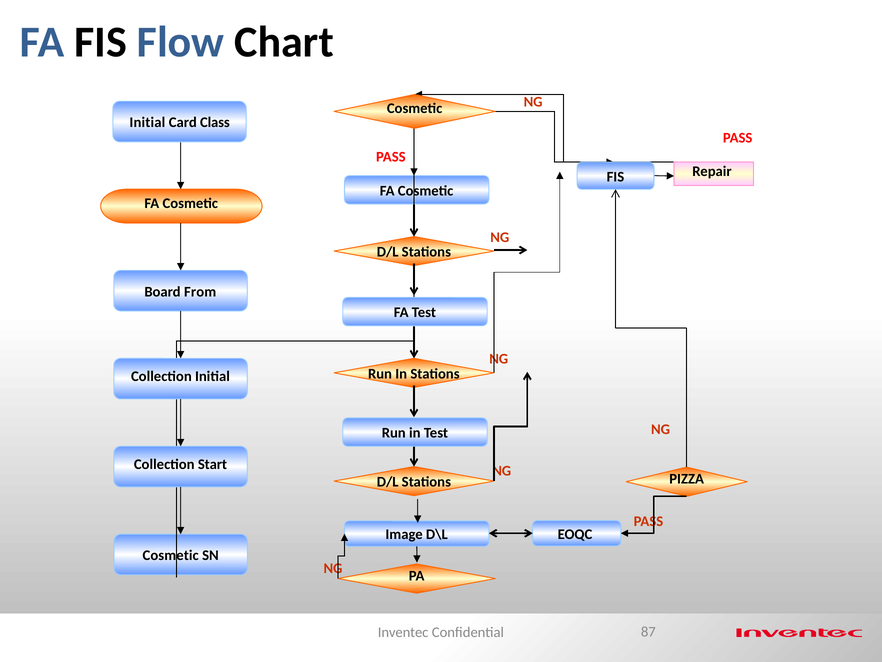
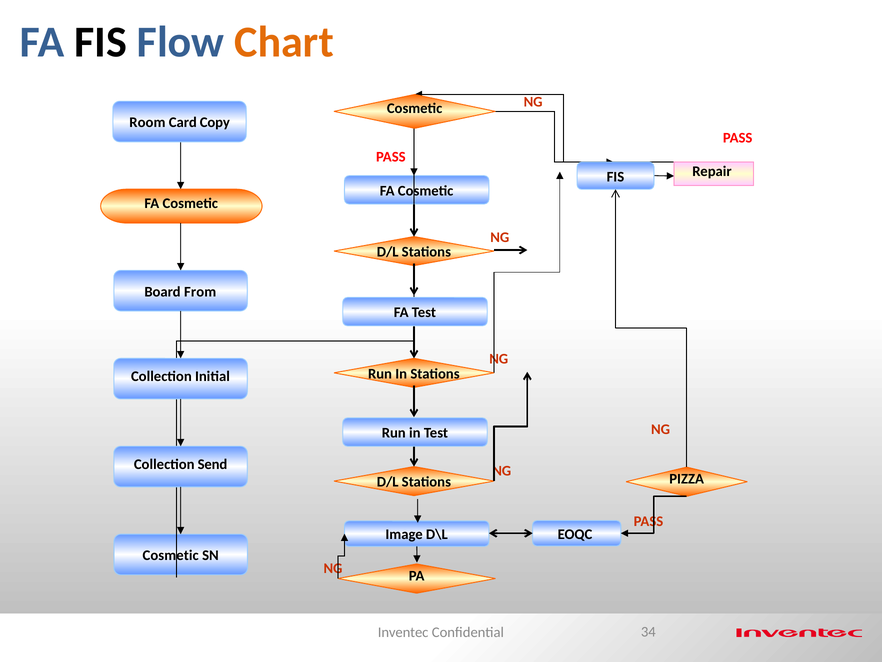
Chart colour: black -> orange (284, 42)
Initial: Initial -> Room (147, 122)
Class: Class -> Copy (215, 122)
Start: Start -> Send (213, 464)
87: 87 -> 34 (648, 632)
